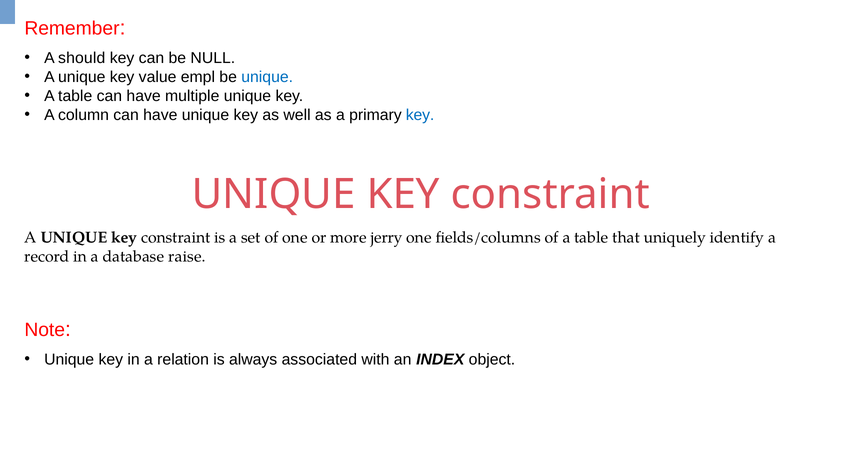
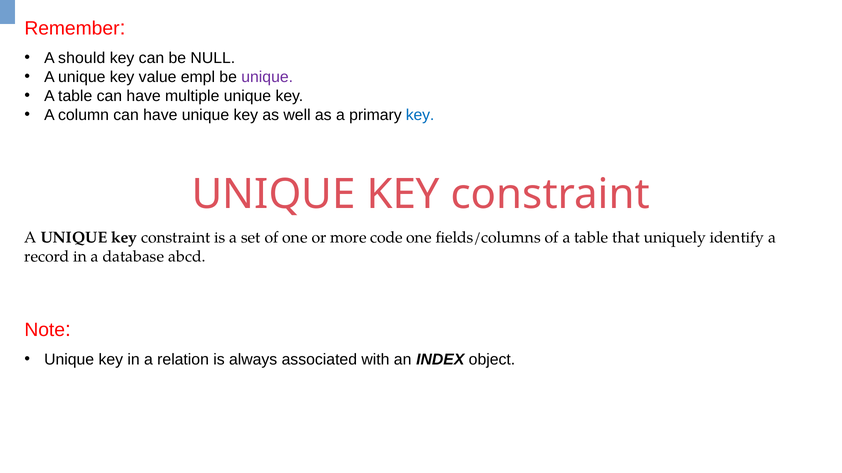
unique colour: blue -> purple (267, 77)
jerry: jerry -> code (387, 238)
raise: raise -> abcd (187, 257)
